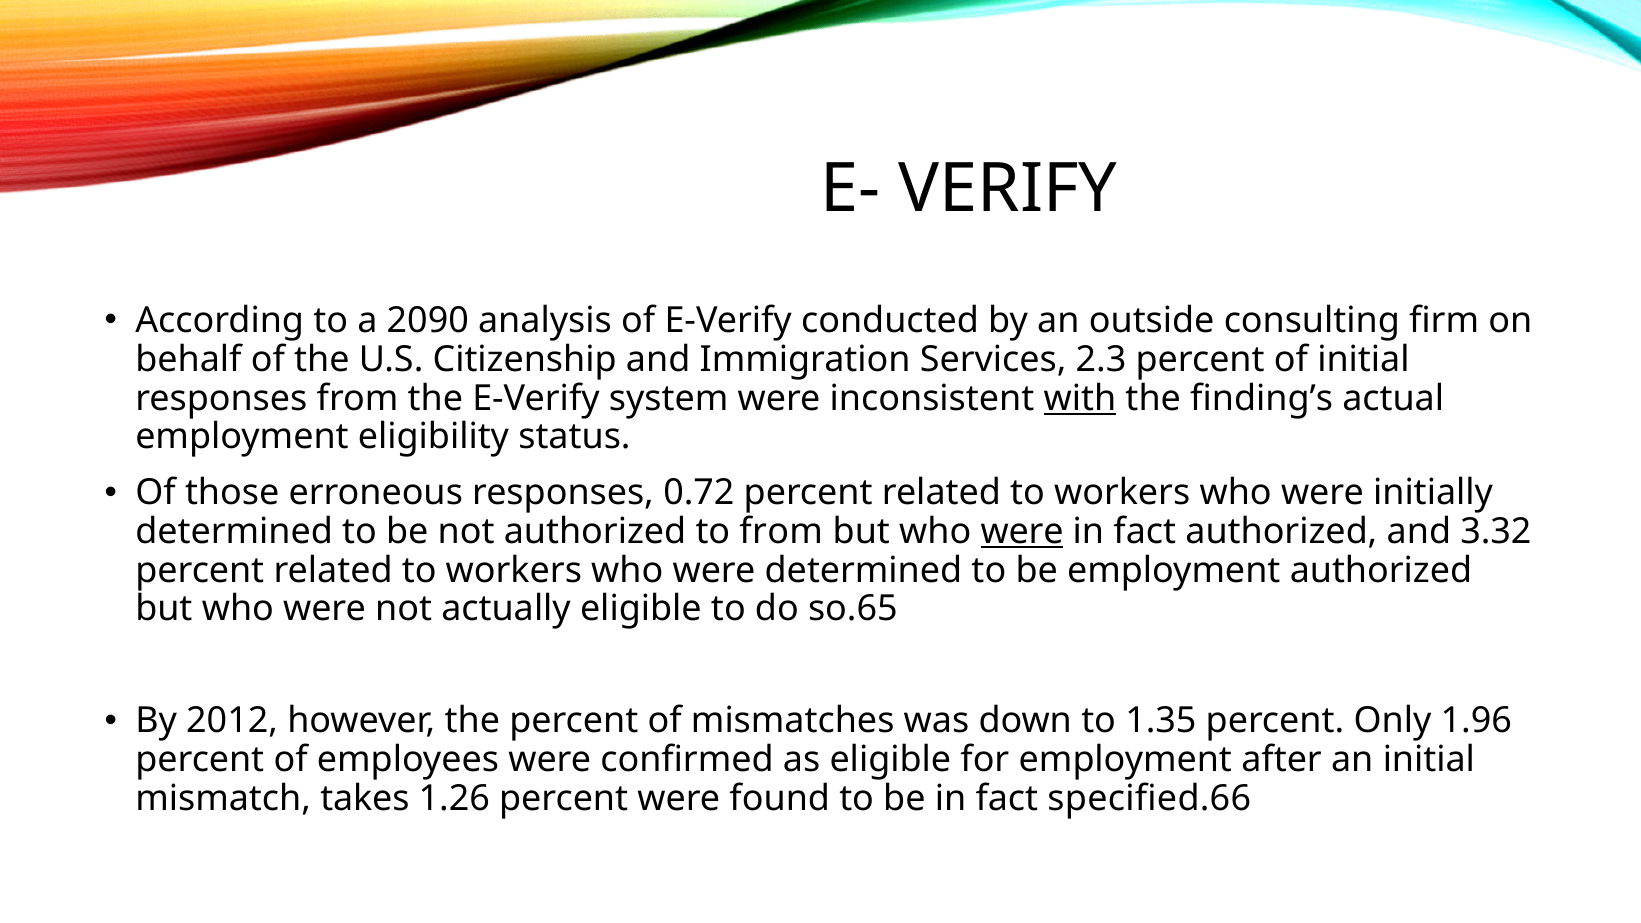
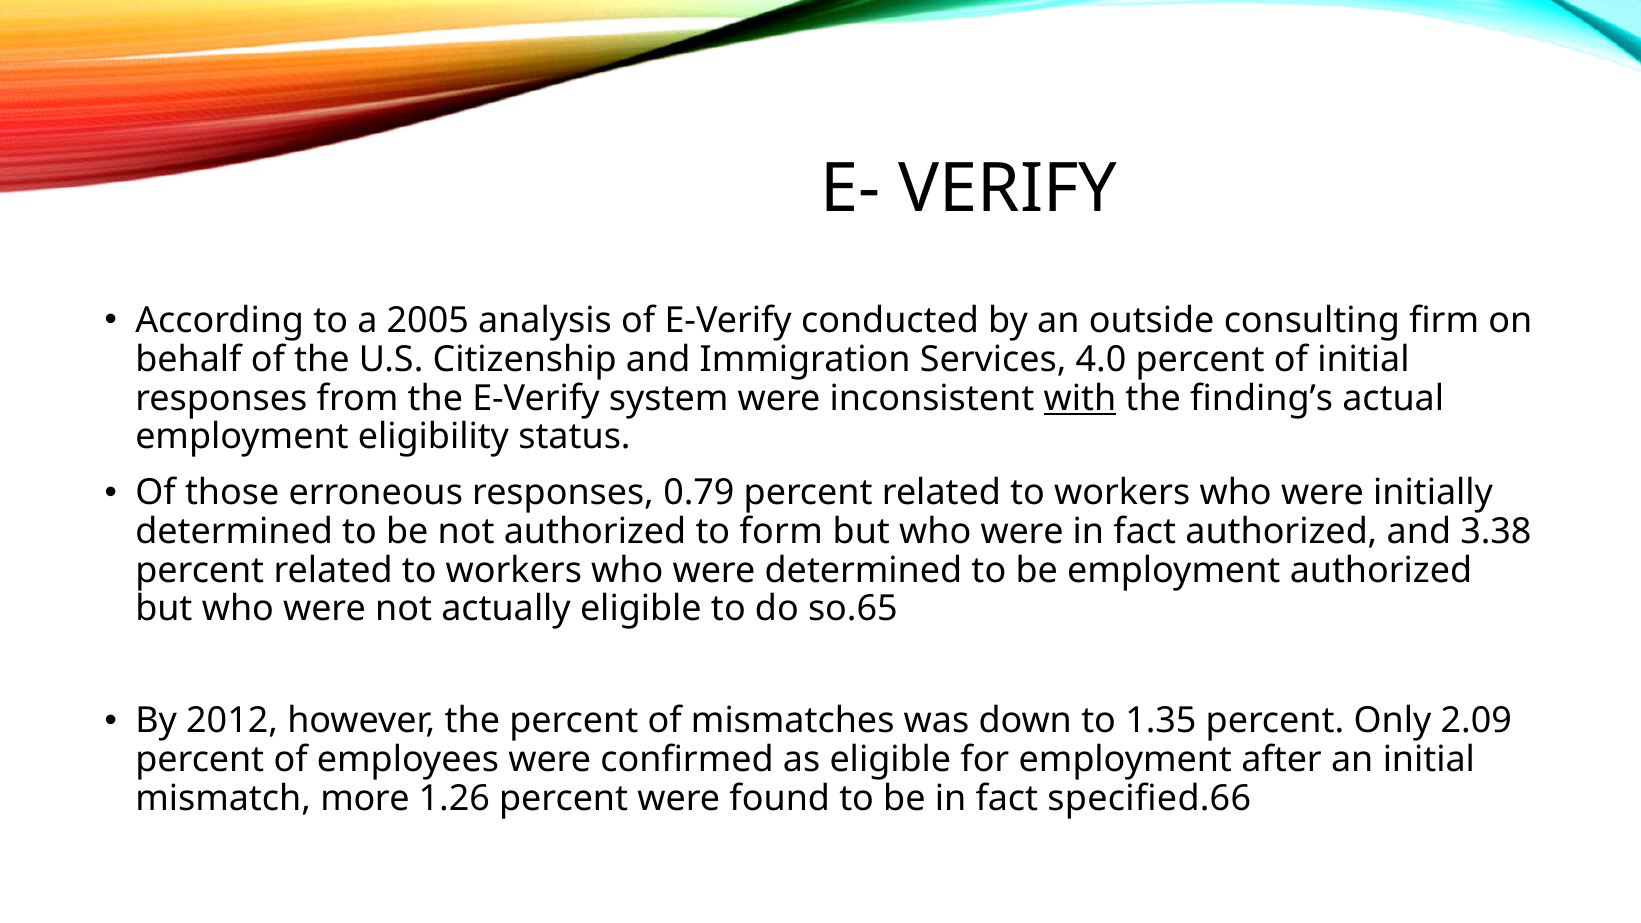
2090: 2090 -> 2005 (428, 321)
2.3: 2.3 -> 4.0 (1101, 359)
0.72: 0.72 -> 0.79 (699, 493)
to from: from -> form (781, 532)
were underline: present -> none (1022, 532)
3.32: 3.32 -> 3.38 (1496, 532)
1.96: 1.96 -> 2.09 (1476, 721)
takes: takes -> more (365, 798)
